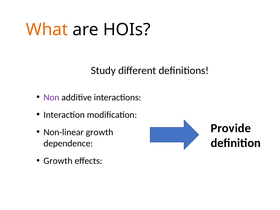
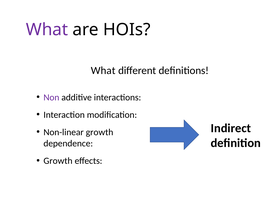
What colour: orange -> purple (47, 30)
Study: Study -> What (103, 71)
Provide: Provide -> Indirect (231, 128)
